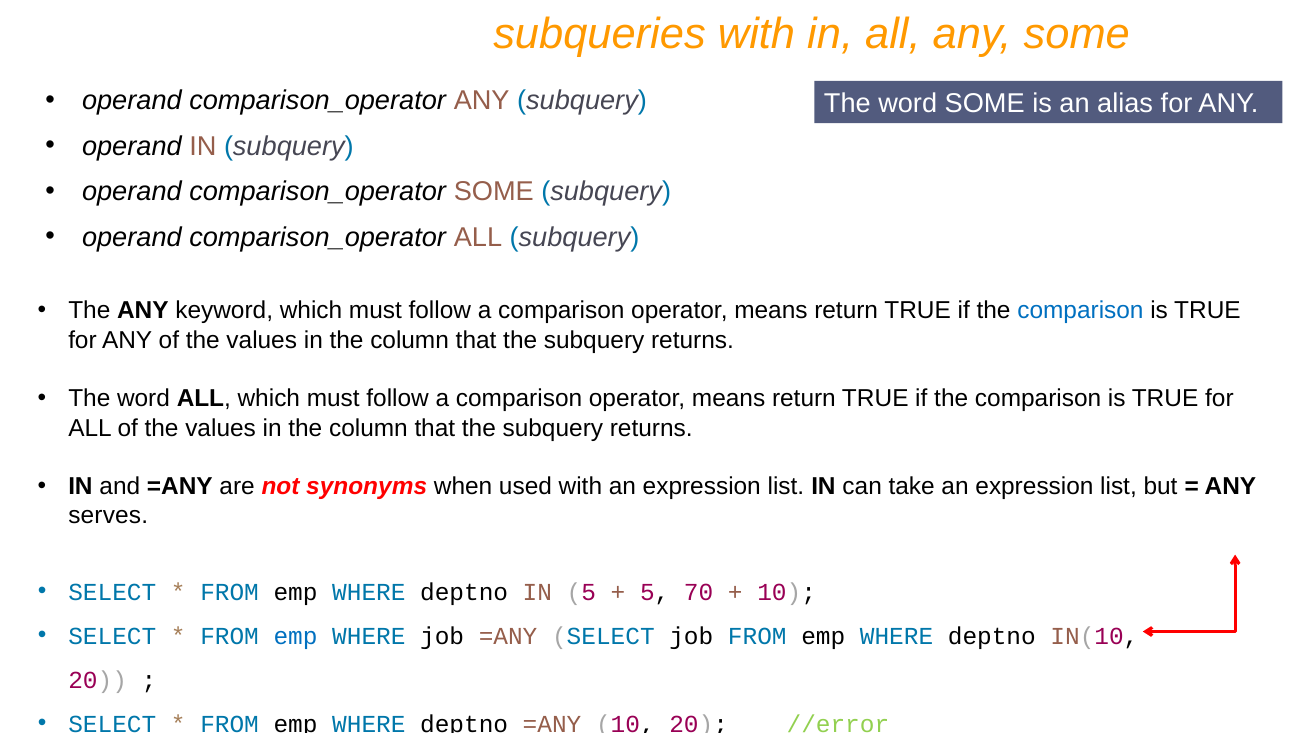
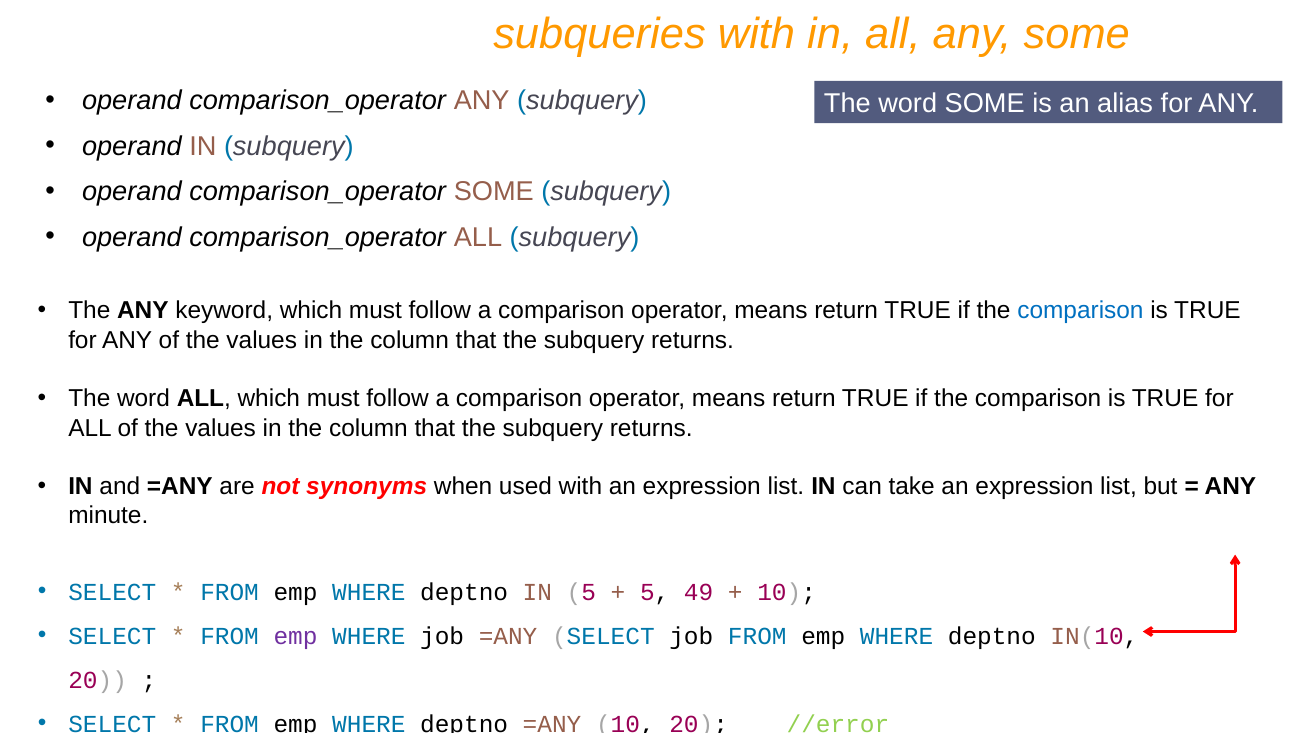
serves: serves -> minute (108, 516)
70: 70 -> 49 (699, 592)
emp colour: blue -> purple (296, 636)
